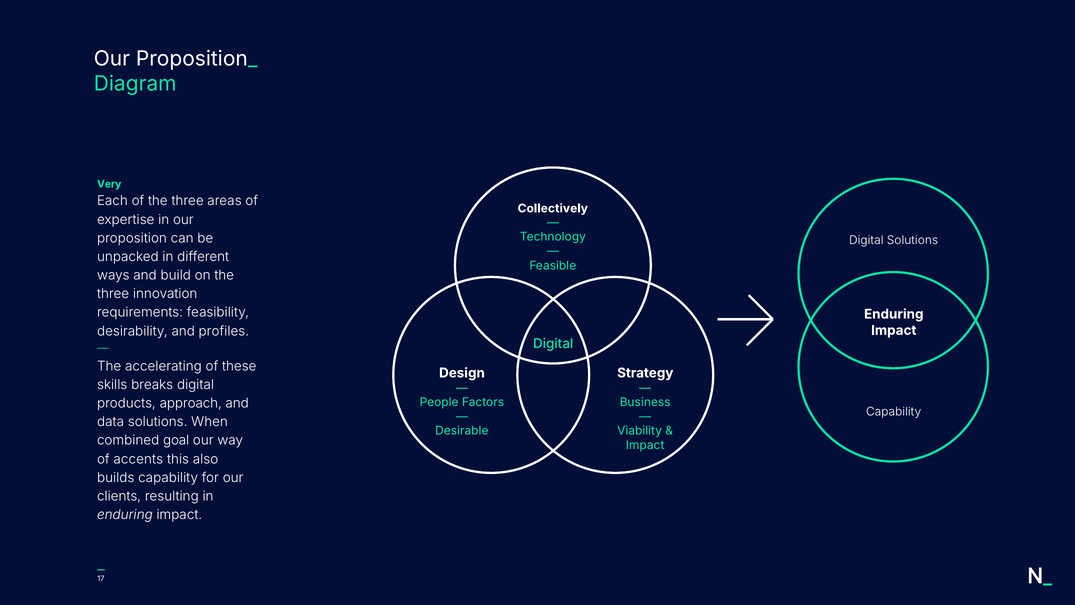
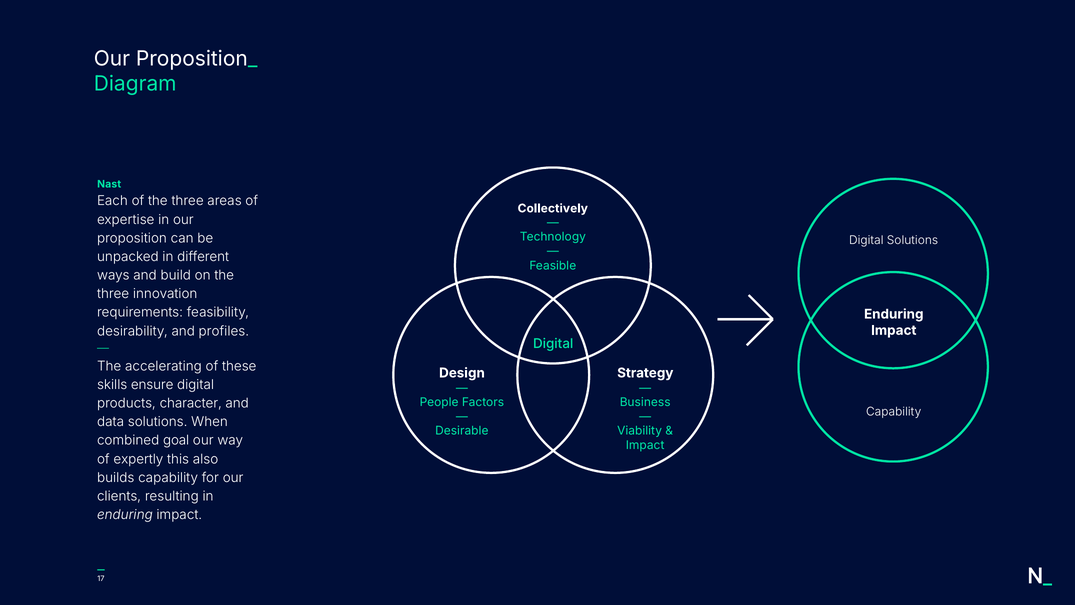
Very: Very -> Nast (109, 184)
breaks: breaks -> ensure (152, 385)
approach: approach -> character (191, 403)
accents: accents -> expertly (138, 459)
